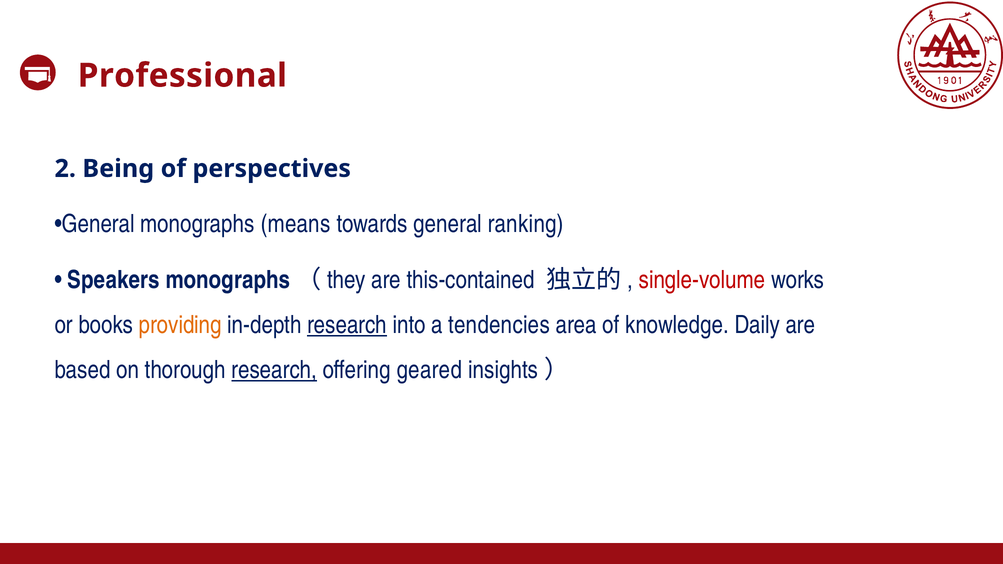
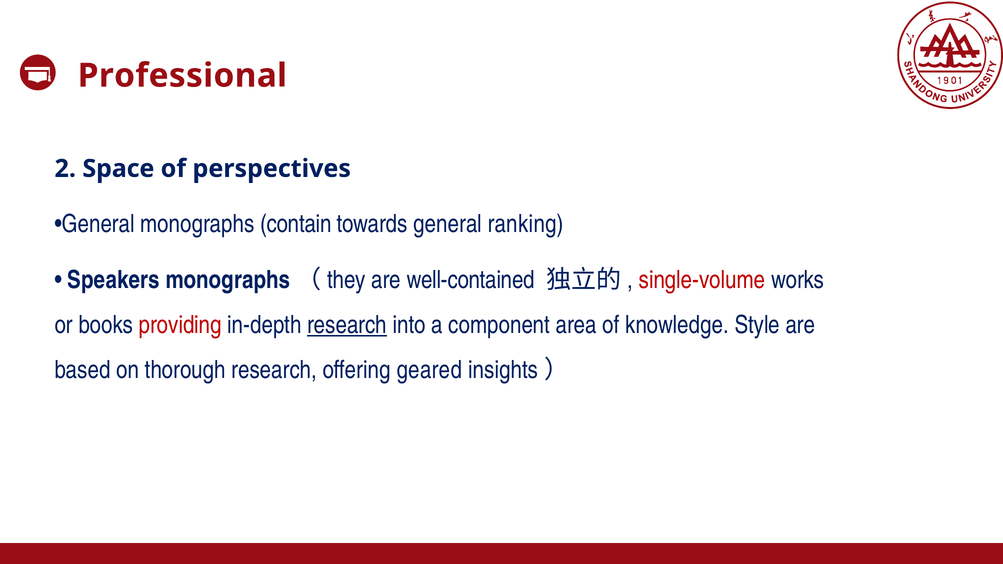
Being: Being -> Space (118, 169)
means: means -> contain (296, 224)
this-contained: this-contained -> well-contained (471, 280)
providing colour: orange -> red (180, 325)
tendencies: tendencies -> component (499, 325)
Daily: Daily -> Style (757, 325)
research underline: present -> none (274, 370)
